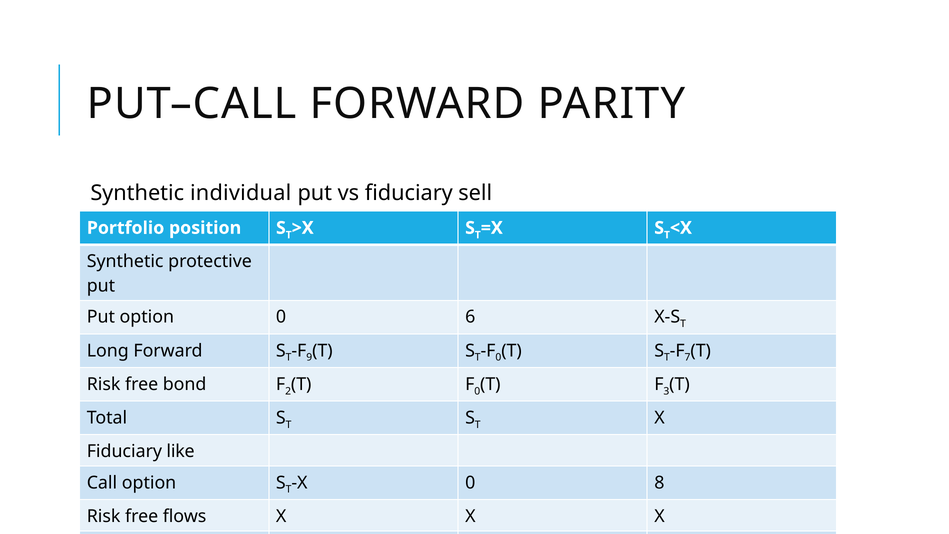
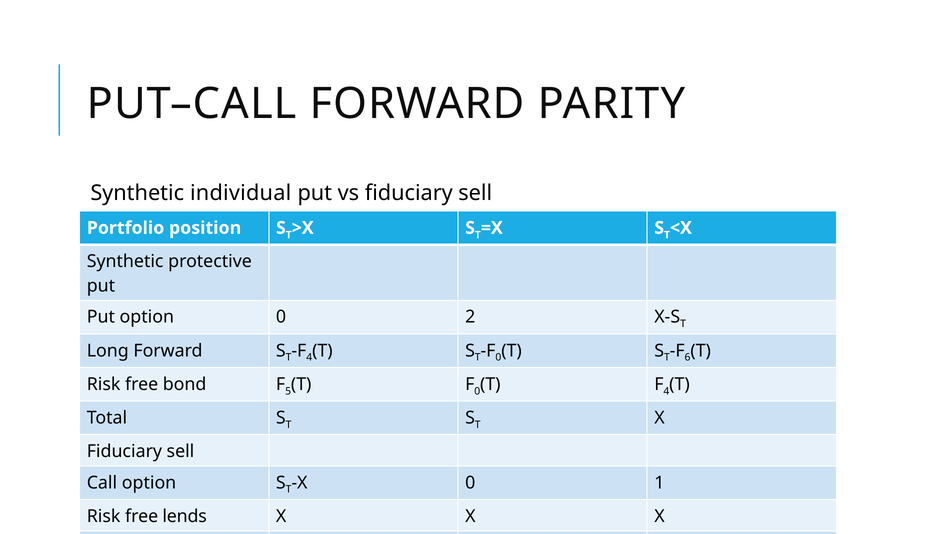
6: 6 -> 2 (470, 317)
9: 9 -> 4 (309, 357)
7: 7 -> 6 (688, 357)
2: 2 -> 5 (288, 391)
3: 3 -> 4 (666, 391)
like: like -> sell (180, 451)
8: 8 -> 1 (659, 482)
flows: flows -> lends (185, 516)
